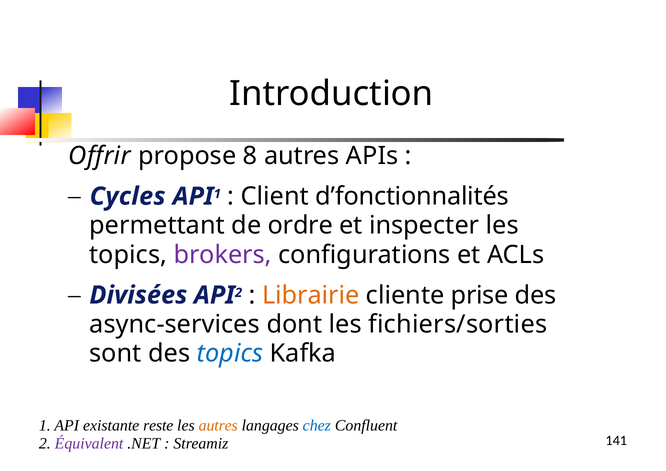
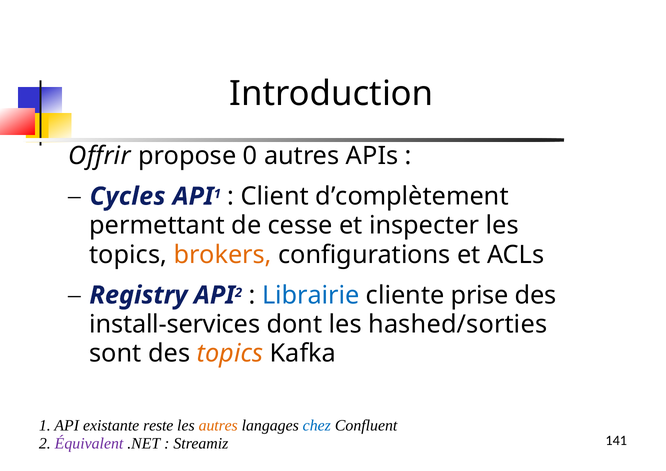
8: 8 -> 0 (250, 156)
d’fonctionnalités: d’fonctionnalités -> d’complètement (412, 196)
ordre: ordre -> cesse (300, 225)
brokers colour: purple -> orange (223, 255)
Divisées: Divisées -> Registry (138, 295)
Librairie colour: orange -> blue (311, 295)
async-services: async-services -> install-services (175, 324)
fichiers/sorties: fichiers/sorties -> hashed/sorties (458, 324)
topics colour: blue -> orange (230, 353)
